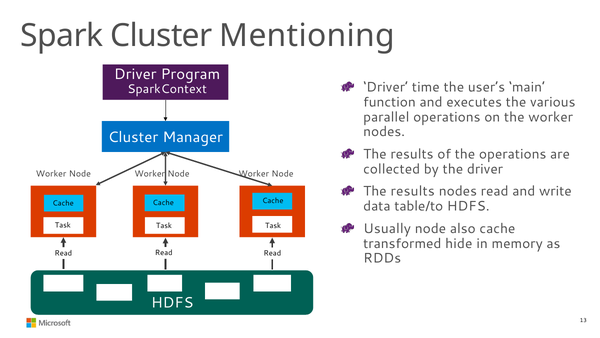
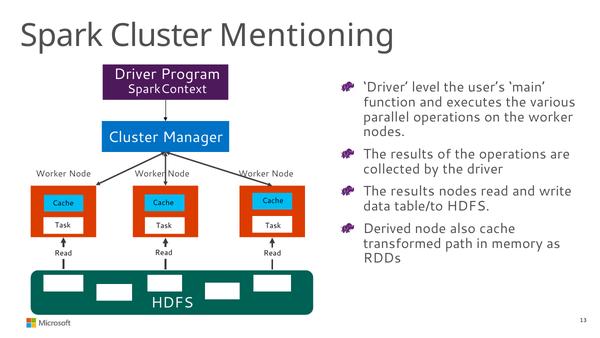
time: time -> level (426, 87)
Usually: Usually -> Derived (387, 228)
hide: hide -> path (459, 243)
